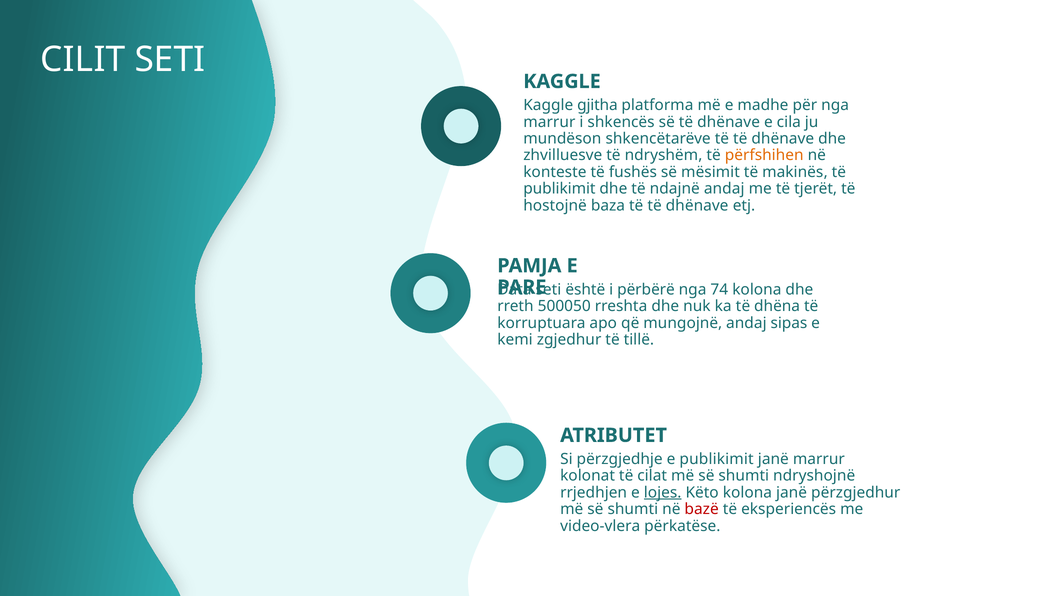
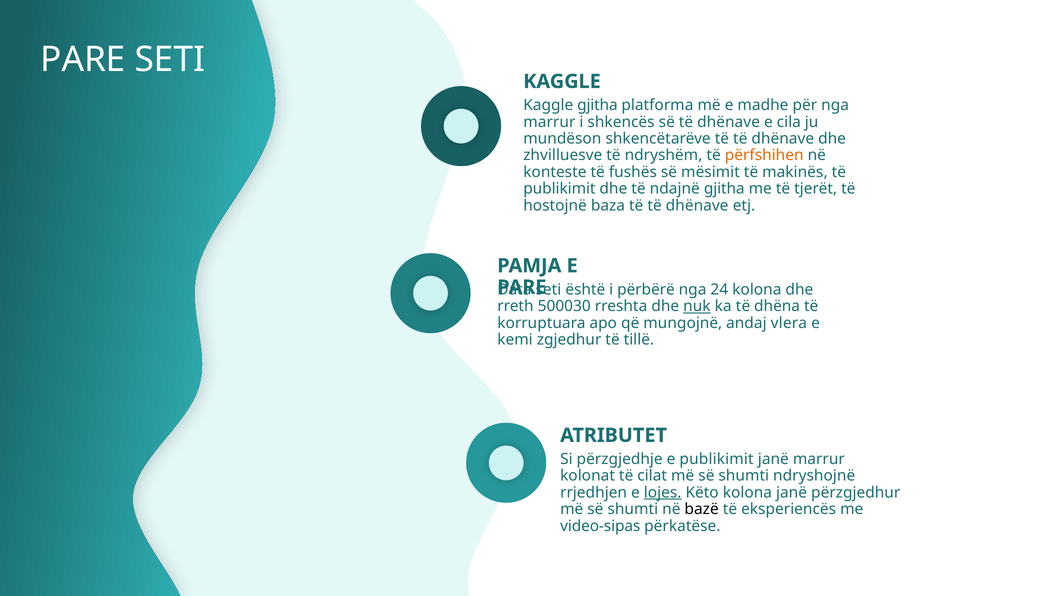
CILIT: CILIT -> PARE (83, 60)
ndajnë andaj: andaj -> gjitha (724, 189)
74: 74 -> 24 (719, 290)
500050: 500050 -> 500030 (564, 306)
nuk underline: none -> present (697, 306)
sipas: sipas -> vlera (789, 323)
bazë colour: red -> black (702, 509)
video-vlera: video-vlera -> video-sipas (600, 526)
